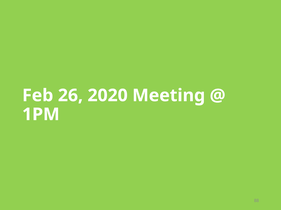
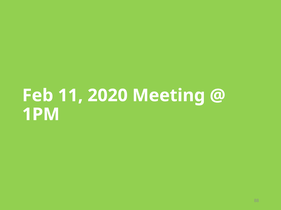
26: 26 -> 11 (70, 96)
